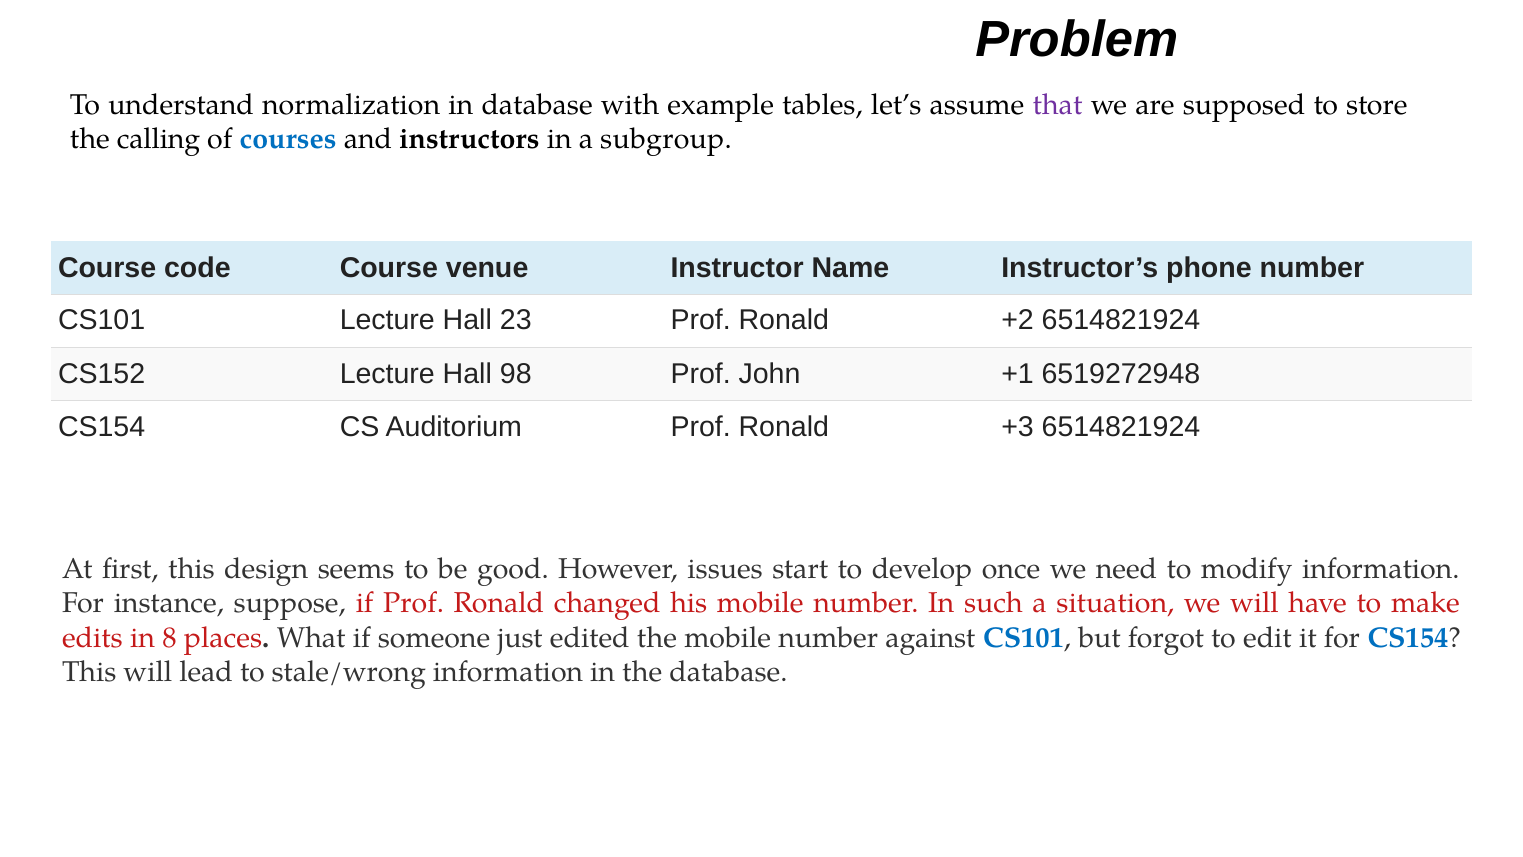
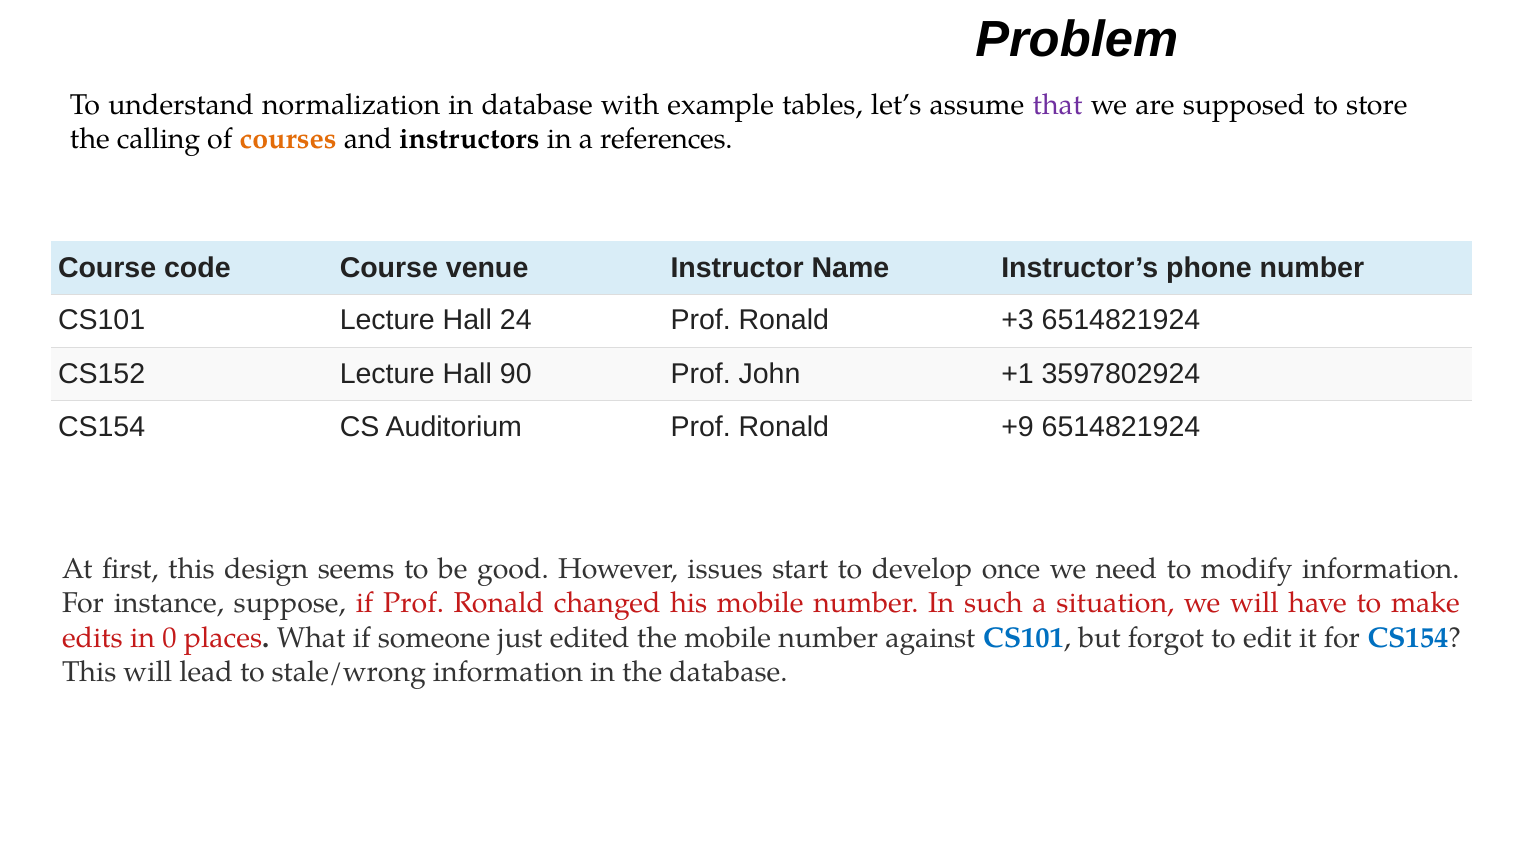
courses colour: blue -> orange (288, 139)
subgroup: subgroup -> references (666, 139)
23: 23 -> 24 (516, 320)
+2: +2 -> +3 (1018, 320)
98: 98 -> 90 (516, 373)
6519272948: 6519272948 -> 3597802924 (1121, 373)
+3: +3 -> +9 (1018, 427)
8: 8 -> 0 (169, 638)
